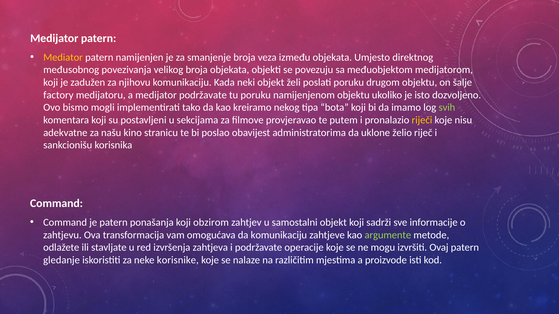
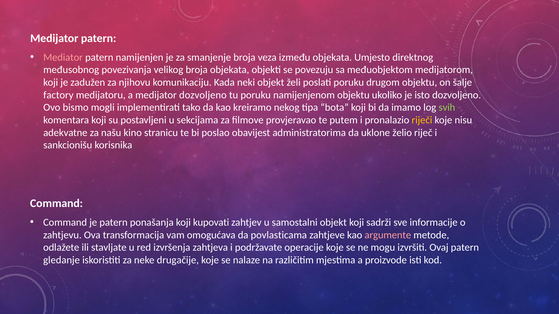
Mediator colour: yellow -> pink (63, 57)
medijator podržavate: podržavate -> dozvoljeno (203, 95)
obzirom: obzirom -> kupovati (211, 223)
da komunikaciju: komunikaciju -> povlasticama (279, 235)
argumente colour: light green -> pink (388, 235)
korisnike: korisnike -> drugačije (178, 260)
